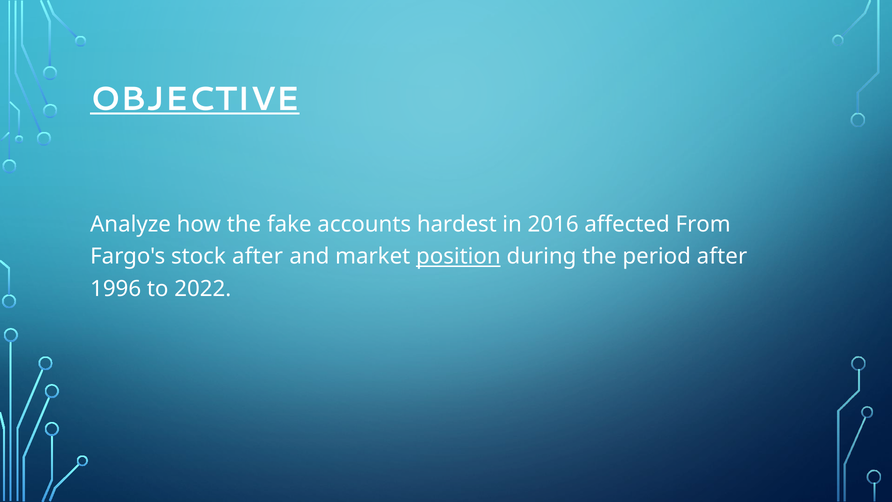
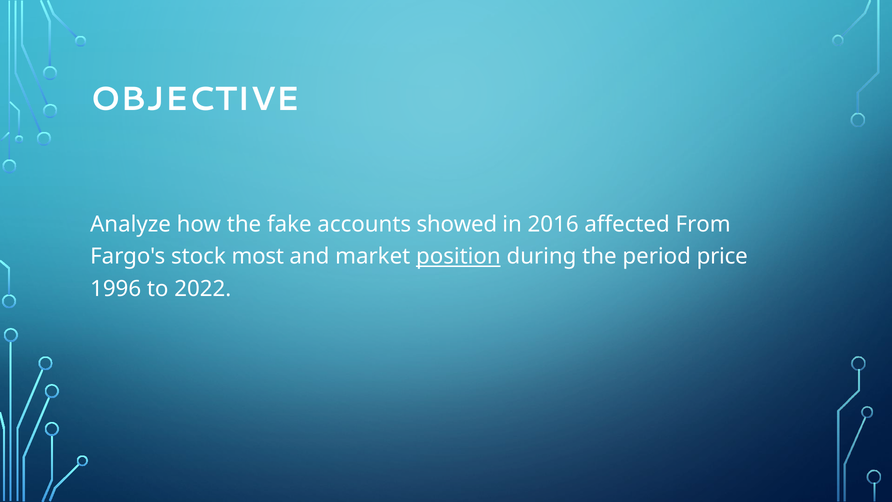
OBJECTIVE underline: present -> none (195, 99)
hardest: hardest -> showed (457, 224)
stock after: after -> most (258, 256)
period after: after -> price (722, 256)
